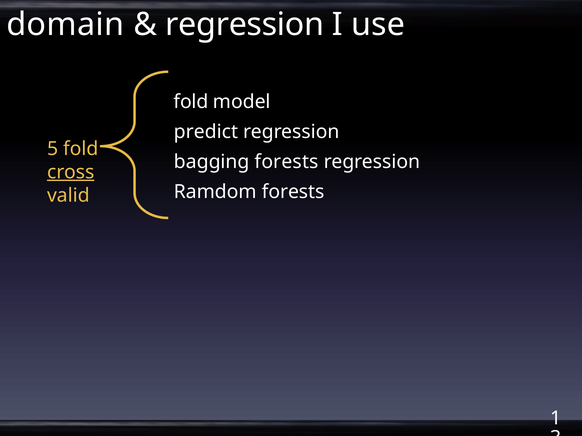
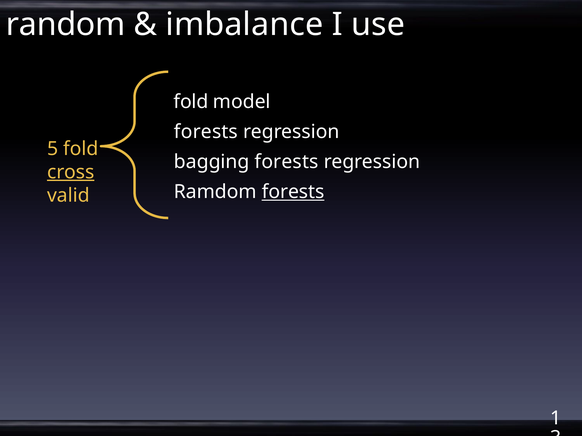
domain: domain -> random (66, 25)
regression: regression -> imbalance (244, 25)
predict: predict -> forests (206, 132)
forests underline: none -> present (293, 192)
